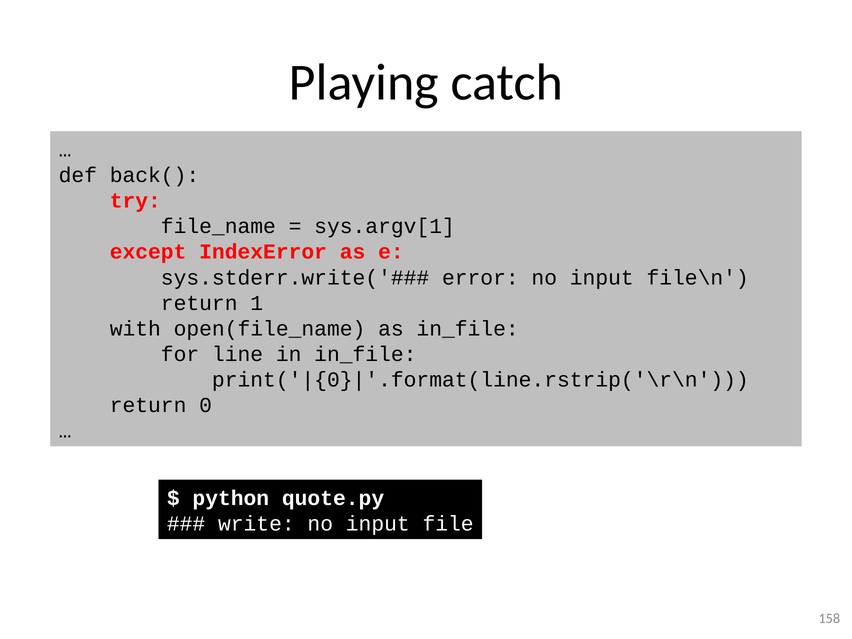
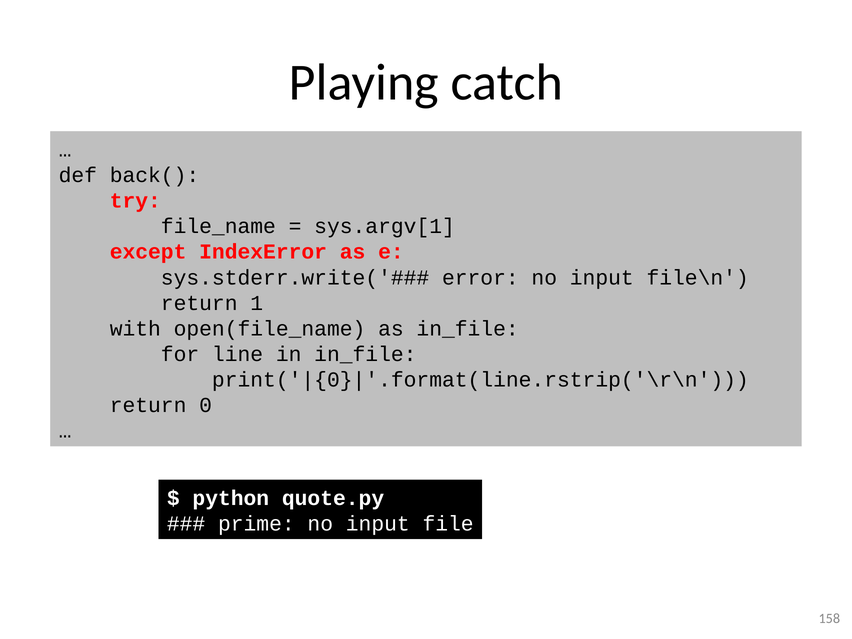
write: write -> prime (256, 524)
